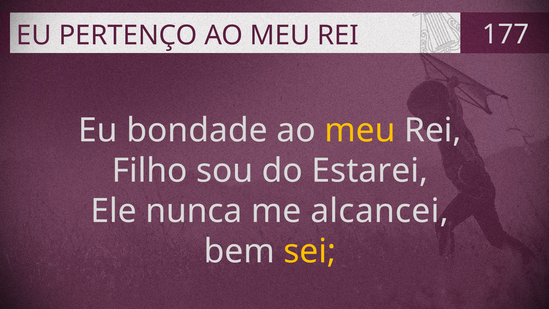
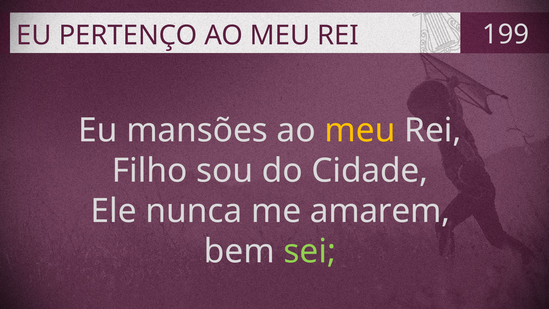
177: 177 -> 199 (506, 34)
bondade: bondade -> mansões (197, 130)
Estarei: Estarei -> Cidade (370, 171)
alcancei: alcancei -> amarem (380, 211)
sei colour: yellow -> light green (310, 251)
